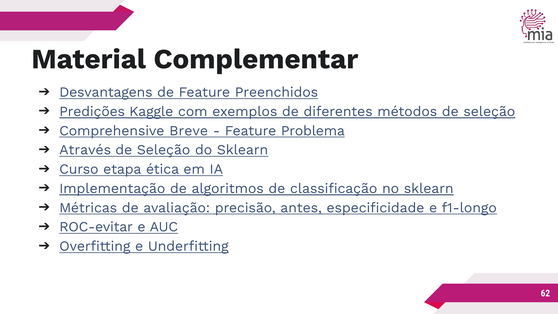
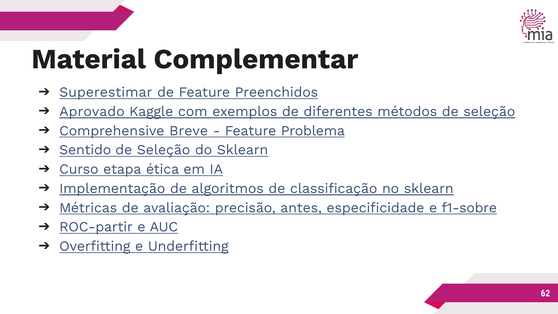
Desvantagens: Desvantagens -> Superestimar (106, 92)
Predições: Predições -> Aprovado (92, 111)
Através: Através -> Sentido (85, 150)
f1-longo: f1-longo -> f1-sobre (469, 208)
ROC-evitar: ROC-evitar -> ROC-partir (96, 227)
